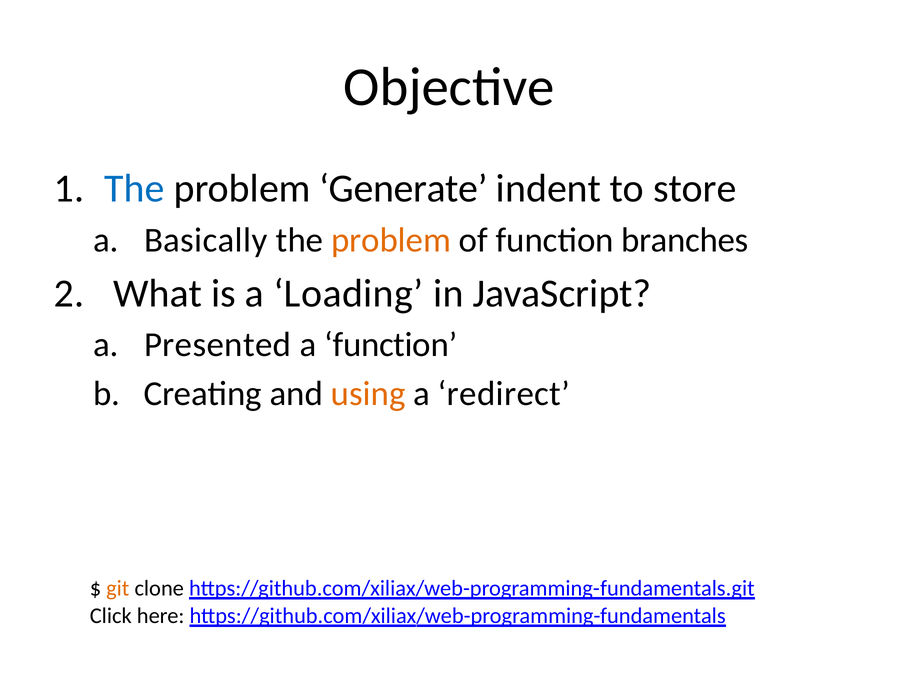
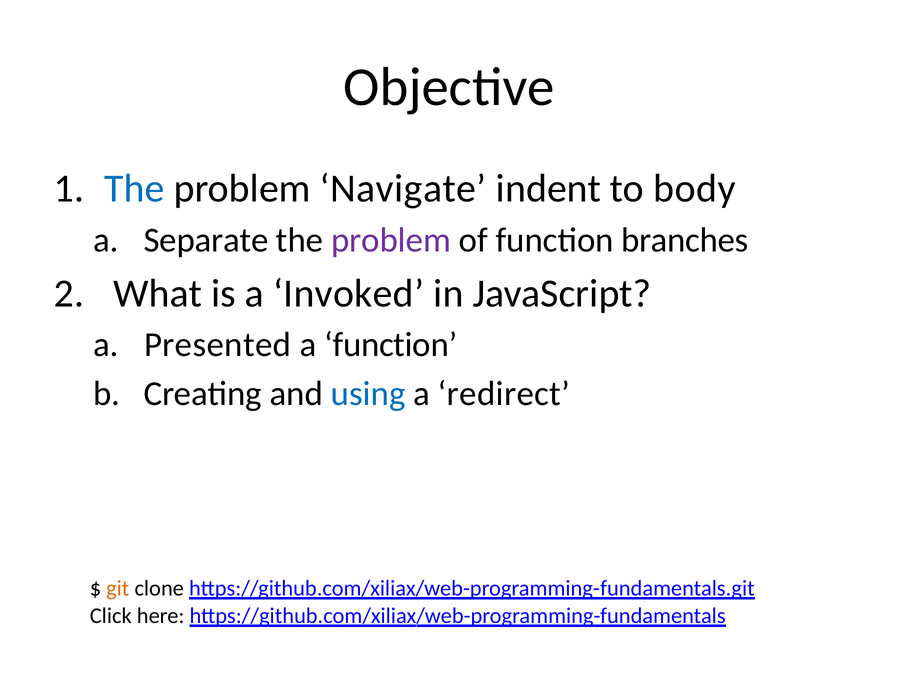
Generate: Generate -> Navigate (403, 188)
store: store -> body (694, 188)
Basically: Basically -> Separate (206, 240)
problem colour: orange -> purple (391, 240)
Loading: Loading -> Invoked (349, 293)
using colour: orange -> blue (368, 393)
